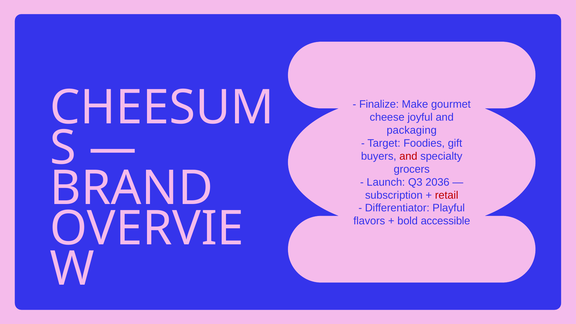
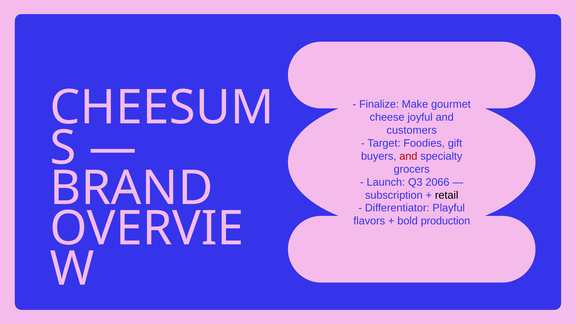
packaging: packaging -> customers (412, 130)
2036: 2036 -> 2066 (437, 182)
retail colour: red -> black (447, 195)
accessible: accessible -> production (445, 221)
